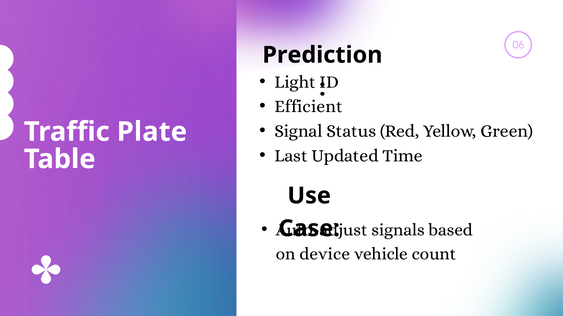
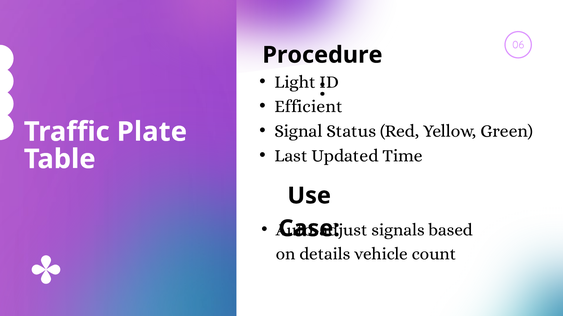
Prediction: Prediction -> Procedure (322, 55)
device: device -> details (325, 254)
